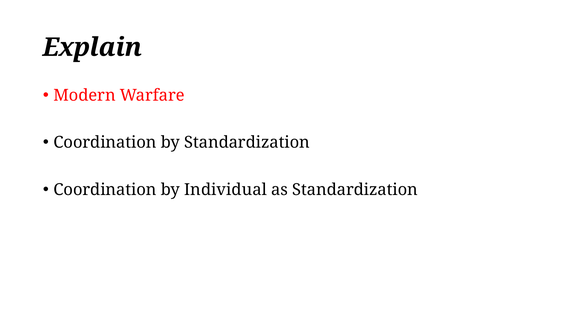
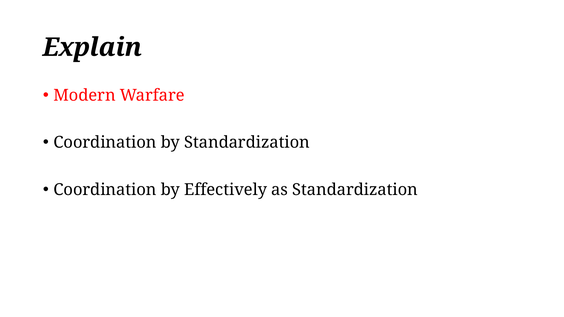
Individual: Individual -> Effectively (226, 190)
